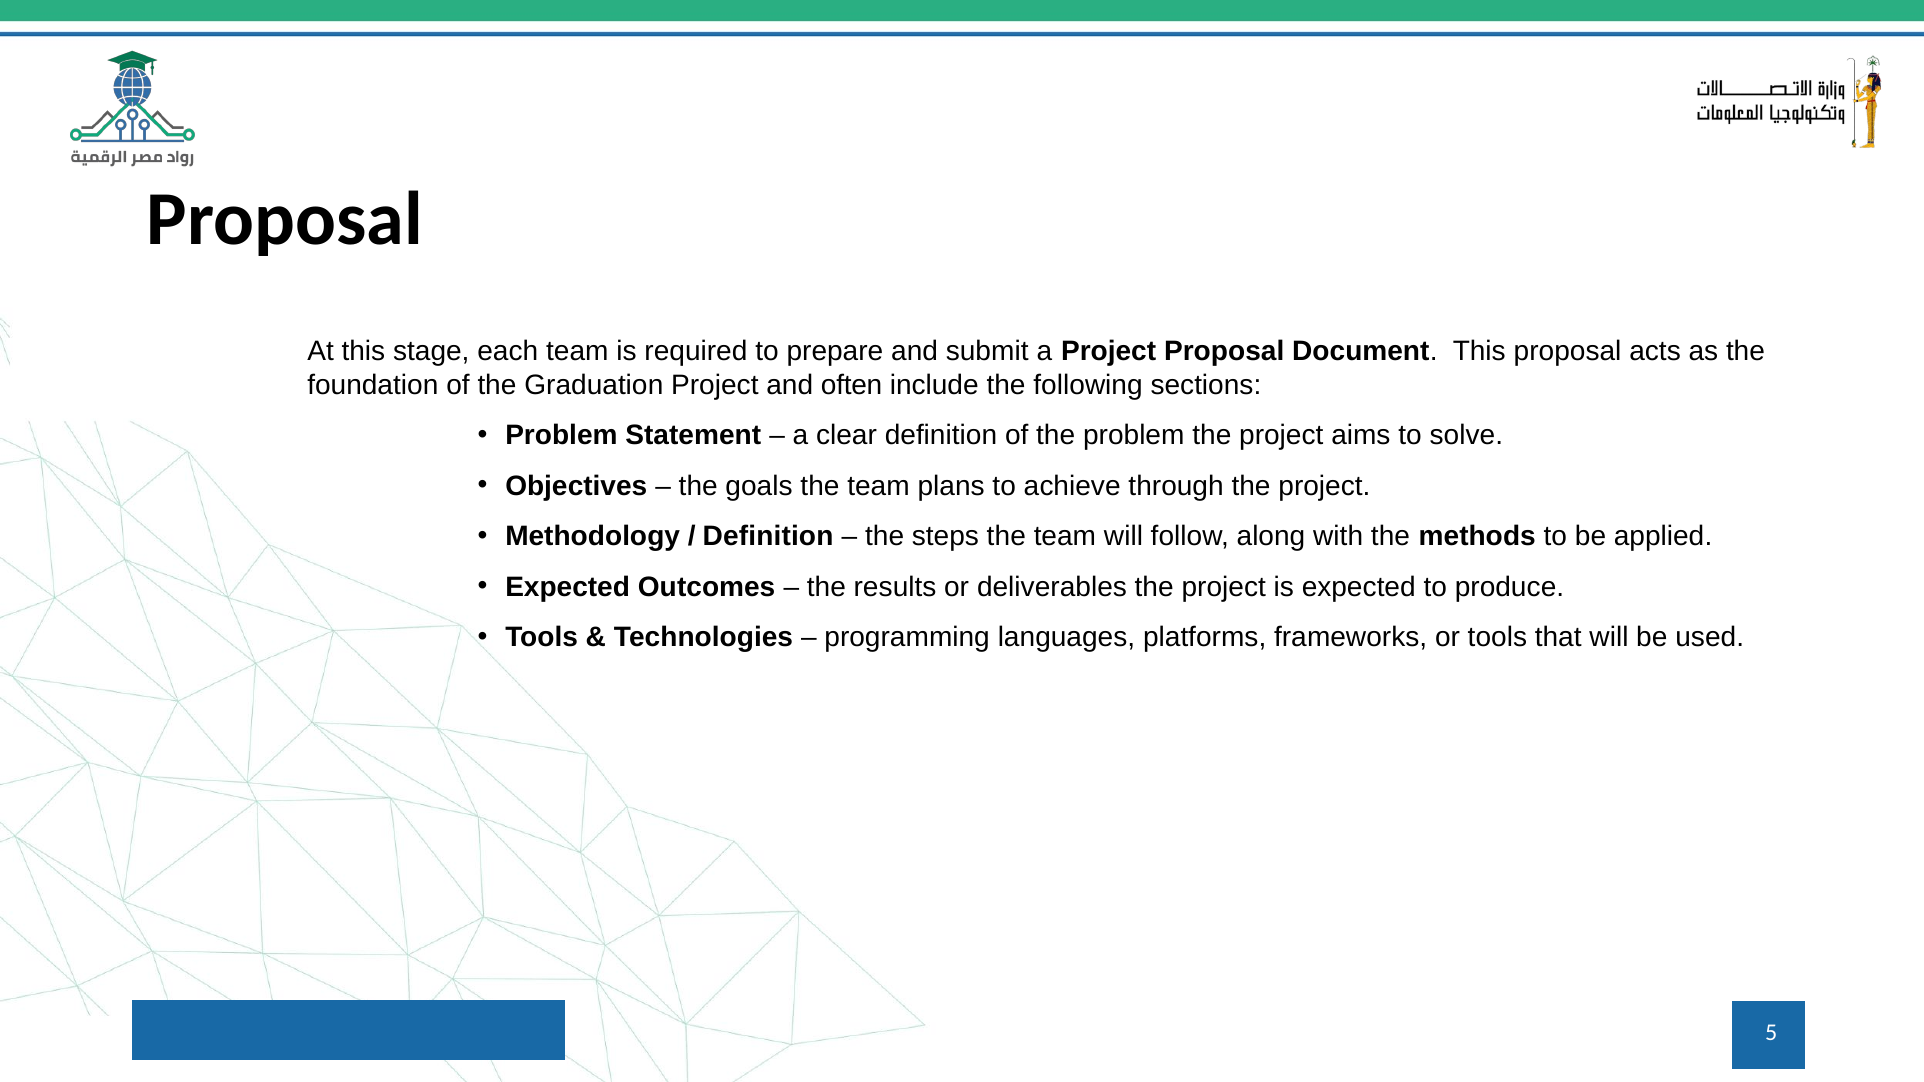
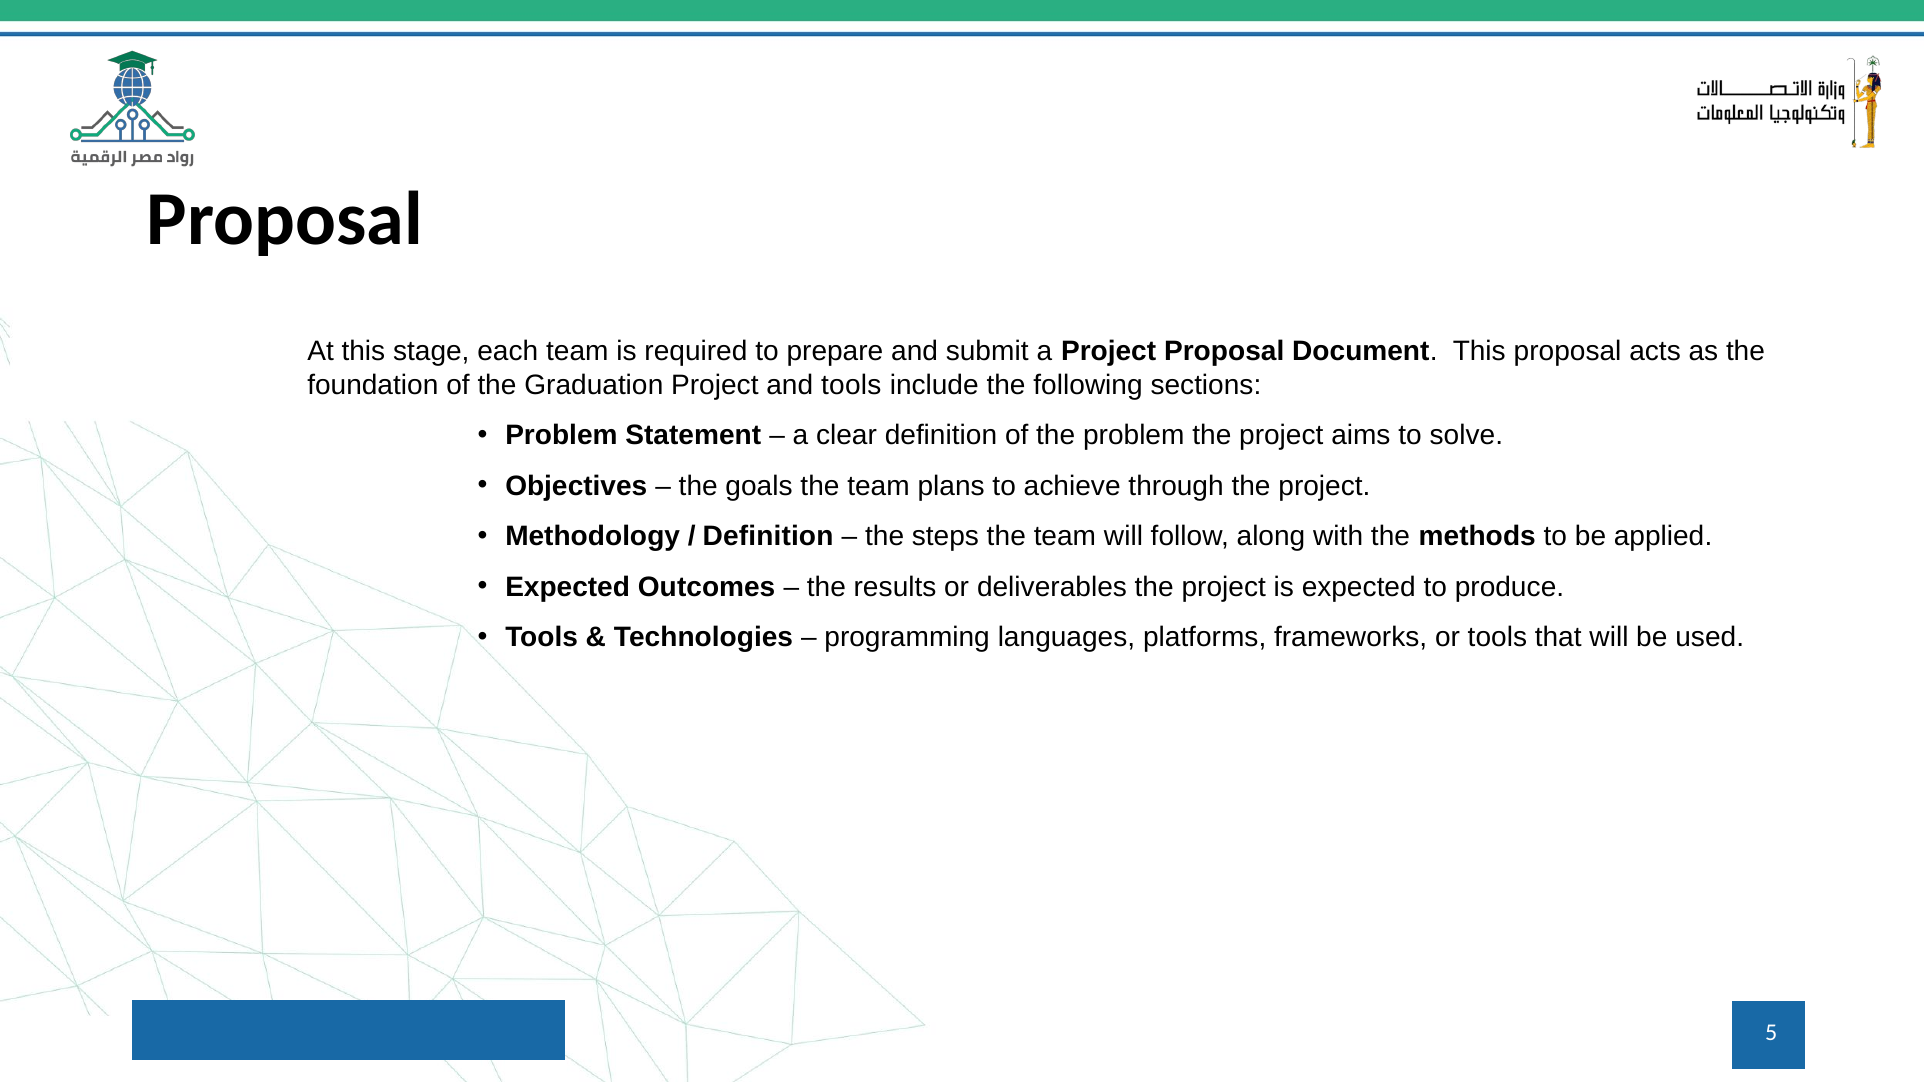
and often: often -> tools (851, 385)
